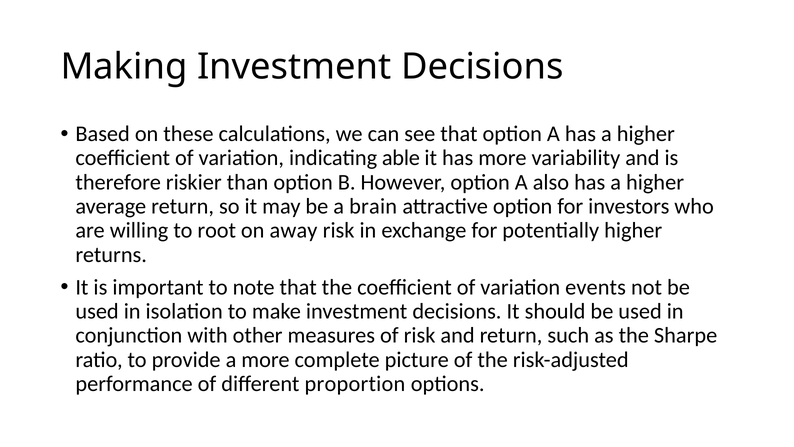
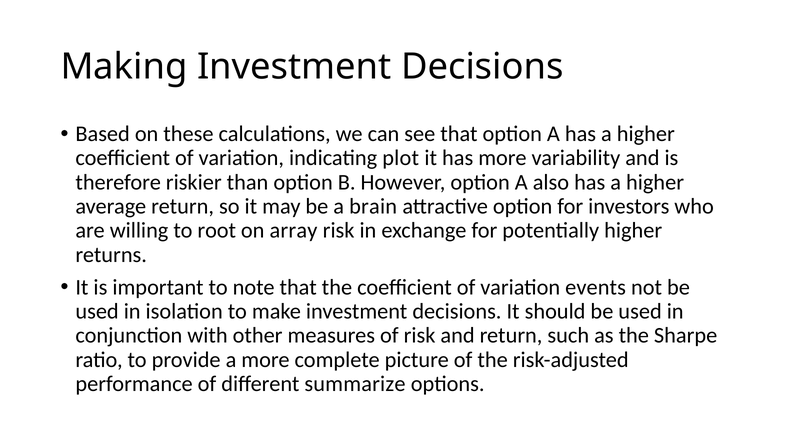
able: able -> plot (401, 158)
away: away -> array (293, 230)
proportion: proportion -> summarize (355, 384)
